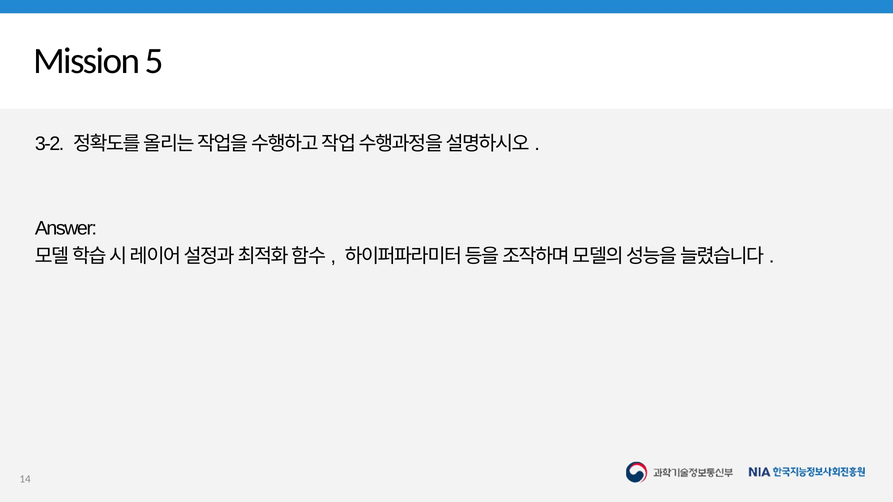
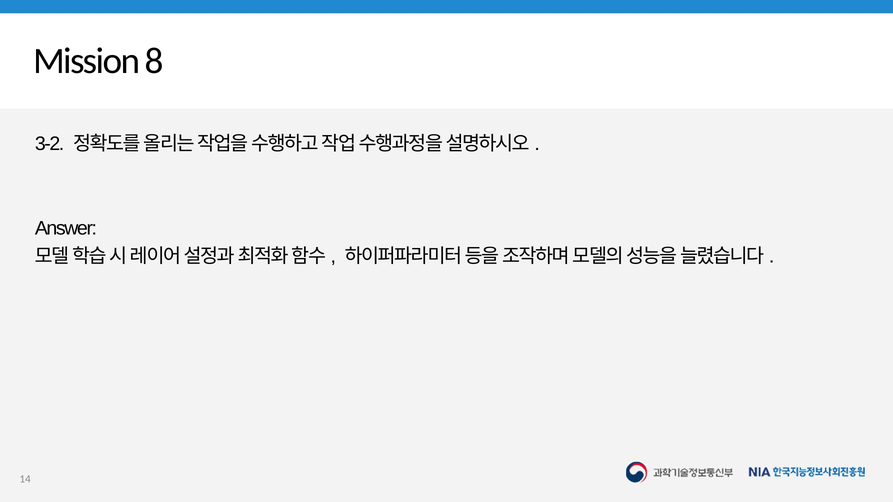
5: 5 -> 8 (154, 61)
